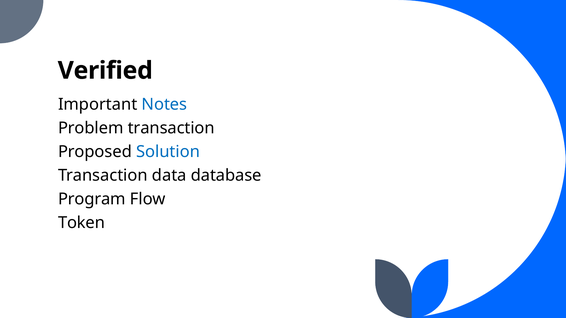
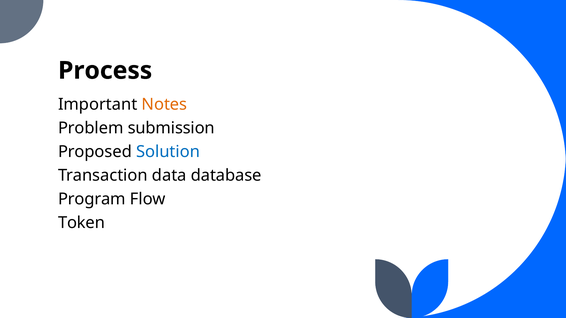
Verified: Verified -> Process (105, 71)
Notes colour: blue -> orange (164, 105)
Problem transaction: transaction -> submission (171, 128)
